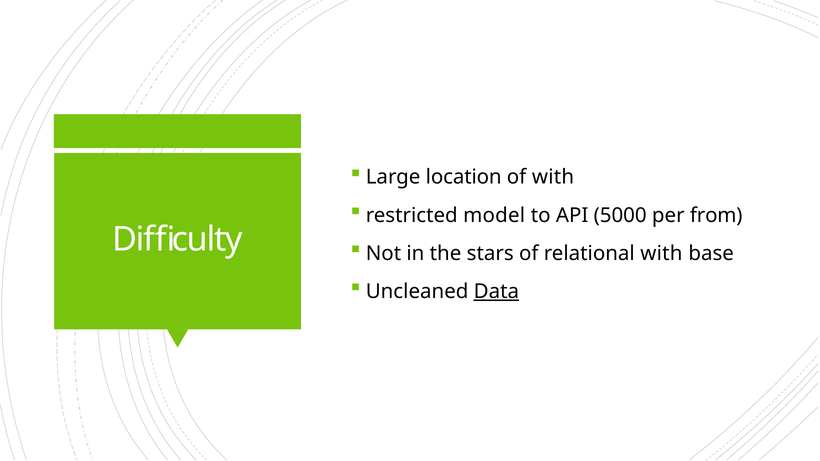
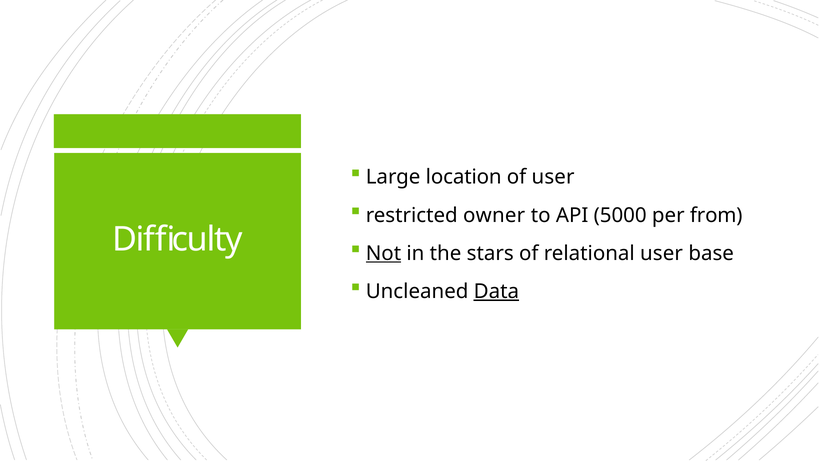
of with: with -> user (553, 177)
model: model -> owner (494, 215)
Not underline: none -> present (383, 253)
relational with: with -> user (661, 253)
